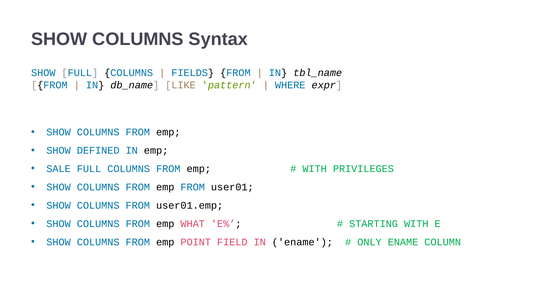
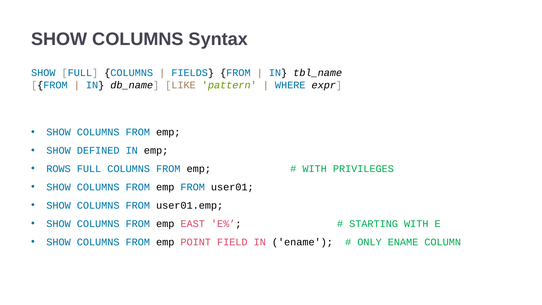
SALE: SALE -> ROWS (59, 169)
WHAT: WHAT -> EAST (193, 224)
